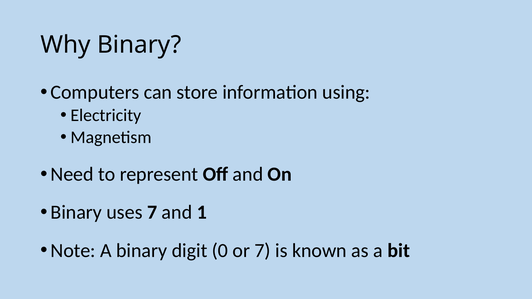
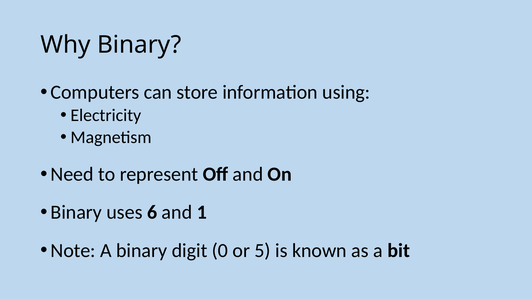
uses 7: 7 -> 6 (152, 213)
or 7: 7 -> 5 (263, 251)
